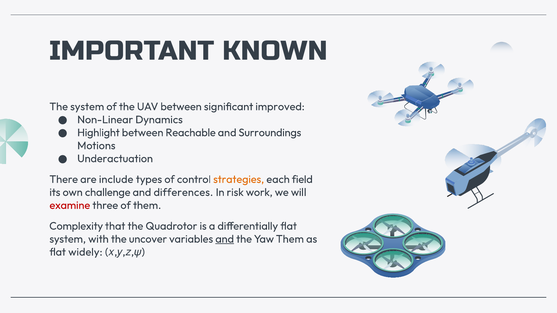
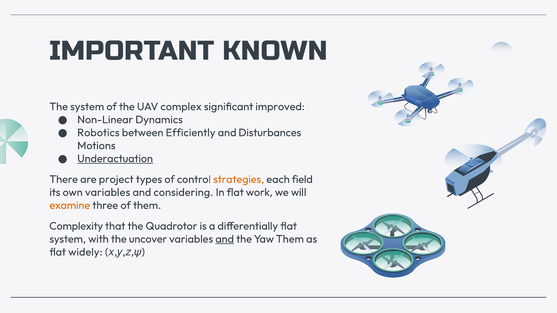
UAV between: between -> complex (181, 107)
Highlight: Highlight -> Robotics (98, 133)
Reachable: Reachable -> Efficiently (191, 133)
Surroundings: Surroundings -> Disturbances (270, 133)
Underactuation underline: none -> present (115, 159)
include: include -> project (116, 180)
own challenge: challenge -> variables (108, 193)
differences: differences -> considering (183, 193)
In risk: risk -> flat (235, 193)
examine colour: red -> orange (70, 206)
